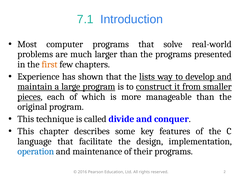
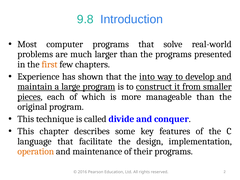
7.1: 7.1 -> 9.8 (85, 19)
lists: lists -> into (147, 77)
operation colour: blue -> orange (36, 151)
